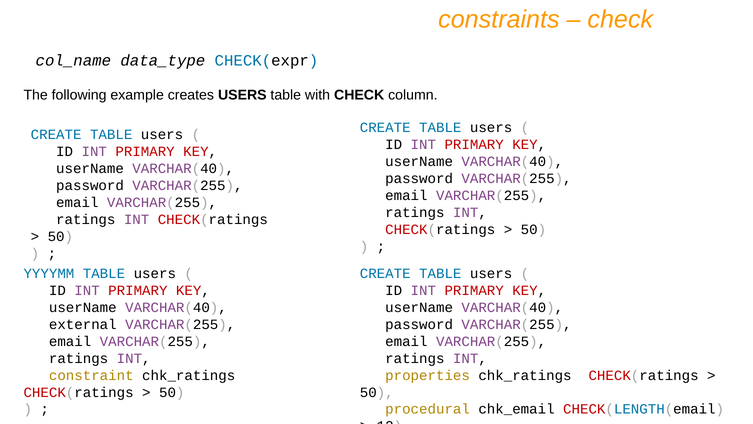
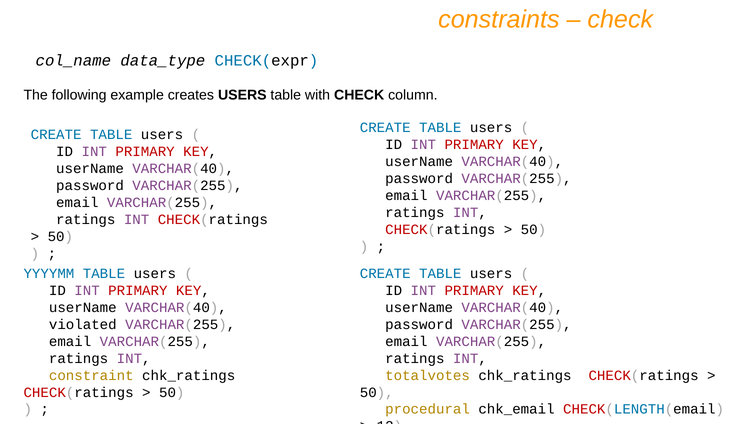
external: external -> violated (83, 324)
properties: properties -> totalvotes (428, 375)
